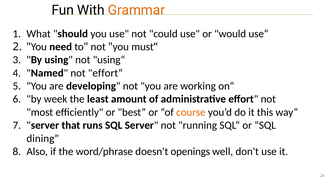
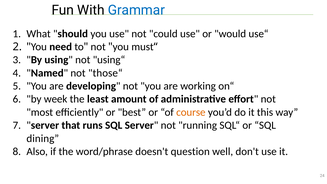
Grammar colour: orange -> blue (136, 10)
effort“: effort“ -> those“ (105, 73)
openings: openings -> question (190, 151)
